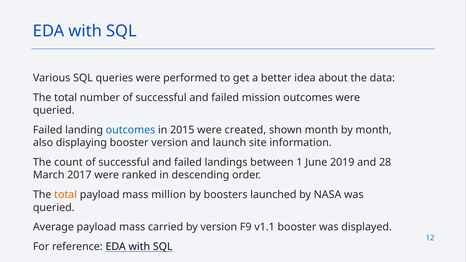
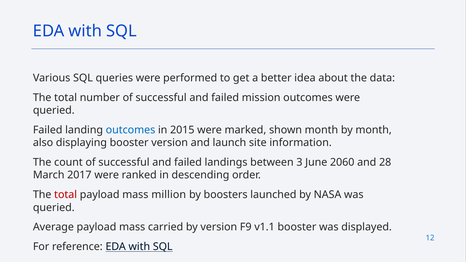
created: created -> marked (245, 130)
1: 1 -> 3 (299, 162)
2019: 2019 -> 2060 (342, 162)
total colour: orange -> red (66, 195)
